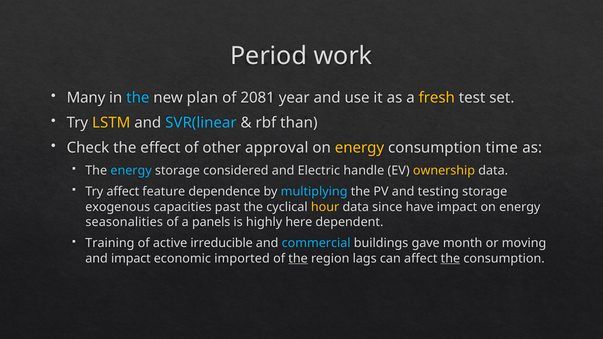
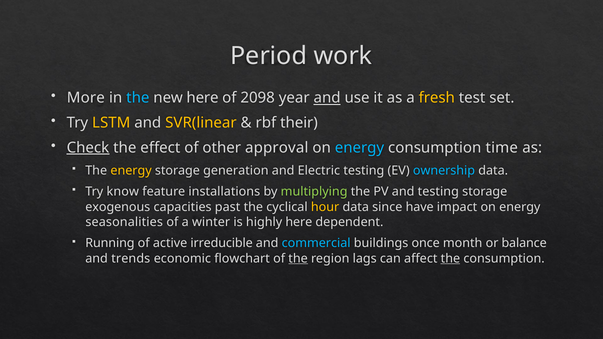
Many: Many -> More (86, 98)
new plan: plan -> here (203, 98)
2081: 2081 -> 2098 (258, 98)
and underline: none -> present (327, 98)
SVR(linear colour: light blue -> yellow (201, 123)
than: than -> their (299, 123)
Check underline: none -> present (88, 148)
energy colour: yellow -> light blue (359, 148)
energy colour: light blue -> yellow (131, 171)
considered: considered -> generation (236, 171)
Electric handle: handle -> testing (364, 171)
ownership colour: yellow -> light blue (444, 171)
Try affect: affect -> know (123, 192)
dependence: dependence -> installations (224, 192)
multiplying colour: light blue -> light green (314, 192)
panels: panels -> winter (211, 222)
Training: Training -> Running (110, 243)
gave: gave -> once (426, 243)
moving: moving -> balance (524, 243)
and impact: impact -> trends (131, 259)
imported: imported -> flowchart (242, 259)
